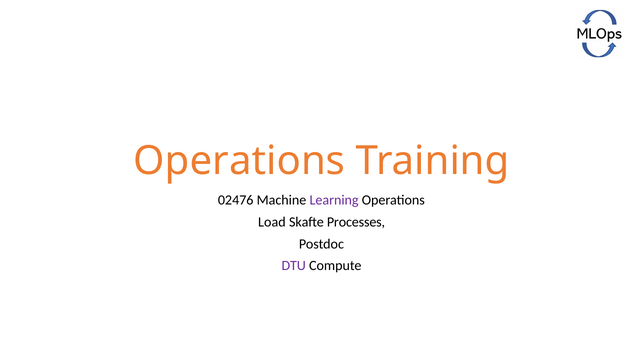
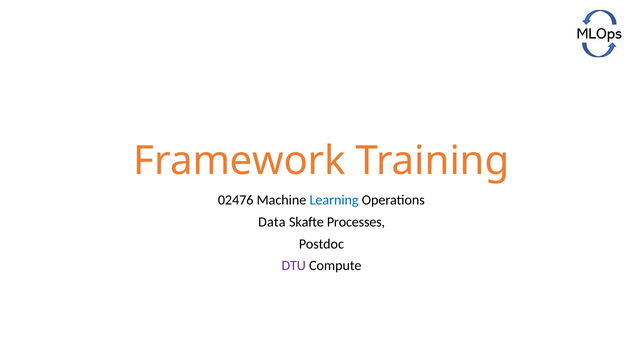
Operations: Operations -> Framework (239, 161)
Learning colour: purple -> blue (334, 200)
Load: Load -> Data (272, 222)
